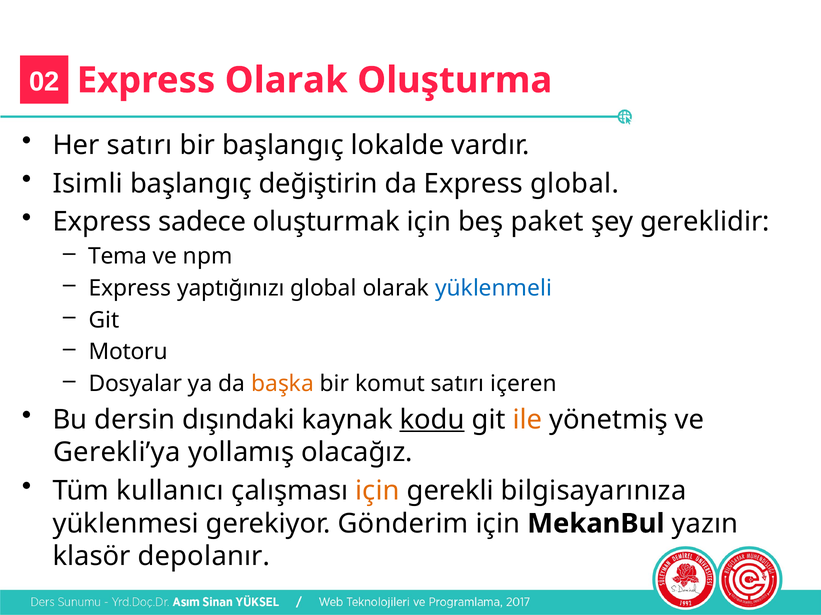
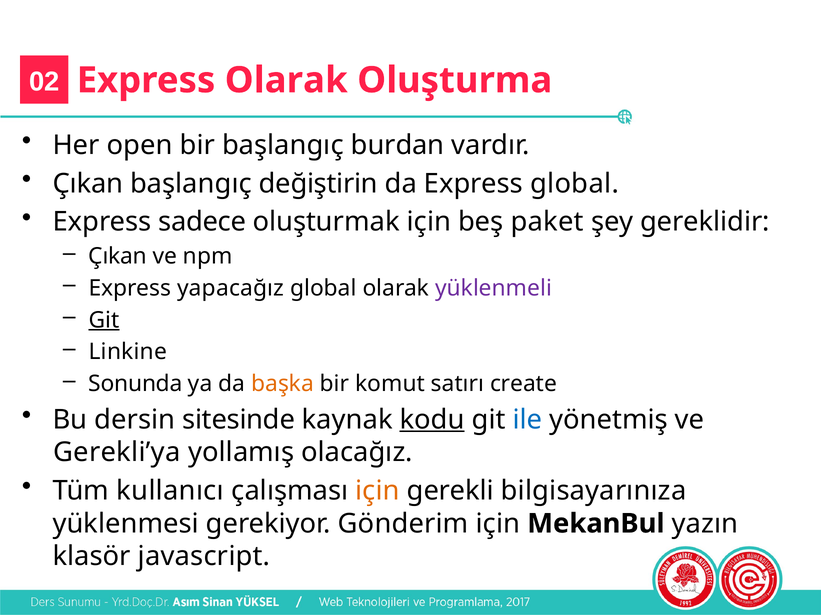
Her satırı: satırı -> open (140, 146)
lokalde: lokalde -> burdan (398, 146)
Isimli: Isimli -> Çıkan (88, 184)
Tema: Tema -> Çıkan (118, 257)
yaptığınızı: yaptığınızı -> yapacağız (231, 288)
yüklenmeli colour: blue -> purple (494, 288)
Git underline: none -> present (104, 320)
Motoru: Motoru -> Linkine (128, 352)
Dosyalar: Dosyalar -> Sonunda (135, 384)
içeren: içeren -> create (524, 384)
dışındaki: dışındaki -> sitesinde (239, 420)
ile colour: orange -> blue (527, 420)
depolanır: depolanır -> javascript (204, 557)
